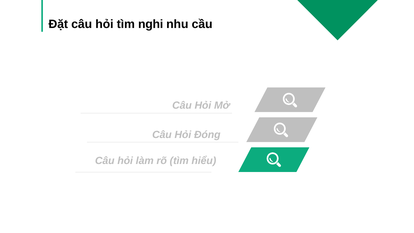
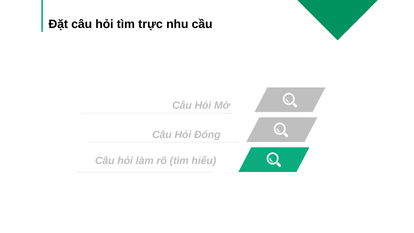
nghi: nghi -> trực (151, 24)
